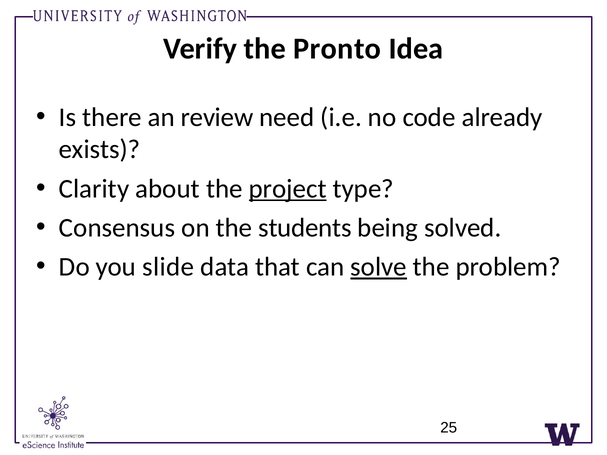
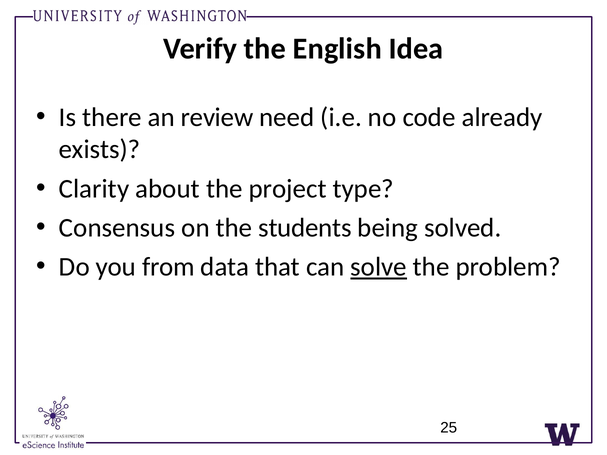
Pronto: Pronto -> English (337, 49)
project underline: present -> none (288, 189)
slide: slide -> from (168, 267)
